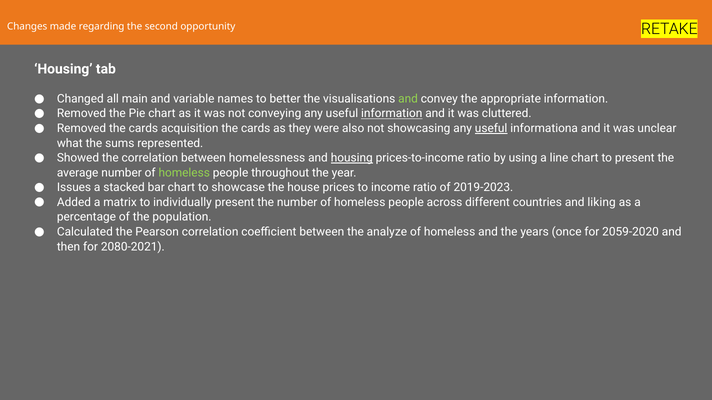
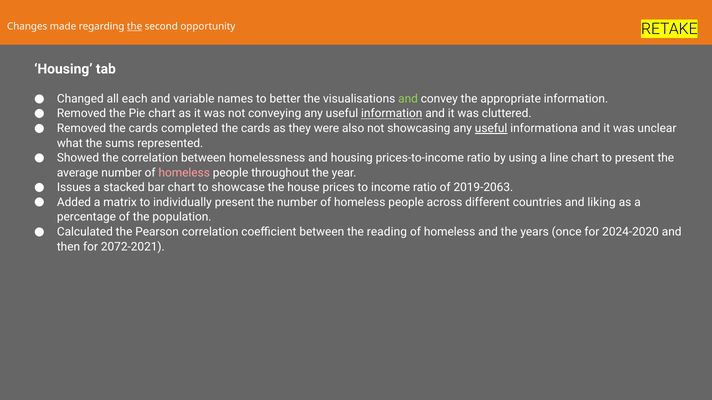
the underline: none -> present (135, 27)
main: main -> each (135, 99)
acquisition: acquisition -> completed (190, 129)
housing underline: present -> none (352, 158)
homeless colour: light green -> pink (184, 173)
2019-2023: 2019-2023 -> 2019-2063 (483, 188)
analyze: analyze -> reading (387, 232)
2059-2020: 2059-2020 -> 2024-2020 (631, 232)
2080-2021: 2080-2021 -> 2072-2021 (133, 247)
